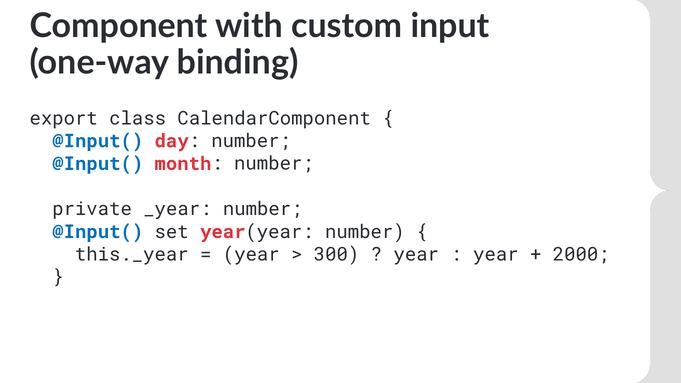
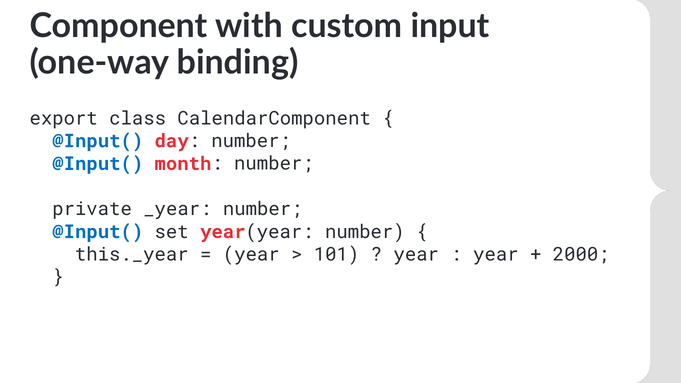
300: 300 -> 101 (337, 255)
